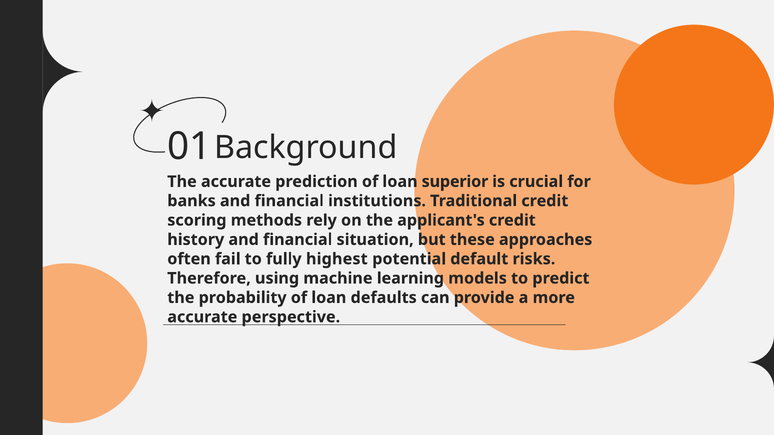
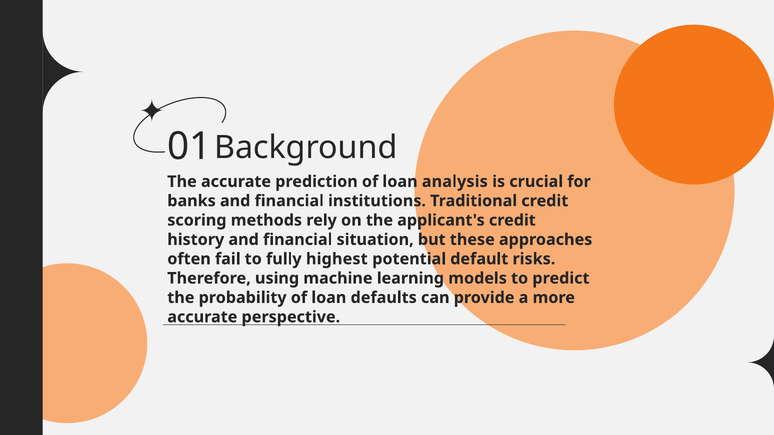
superior: superior -> analysis (455, 182)
